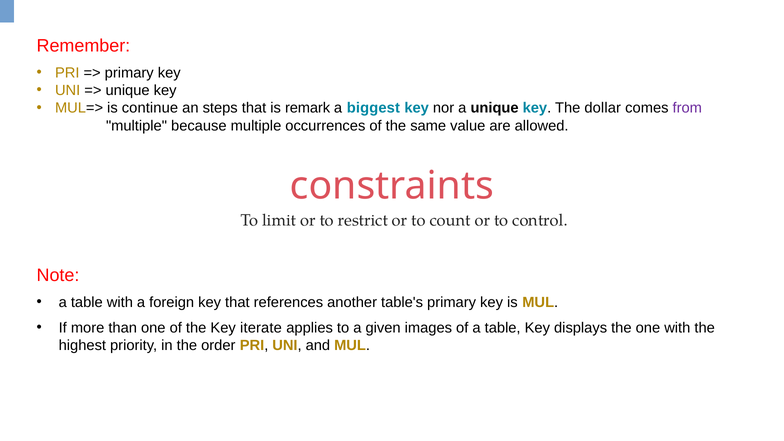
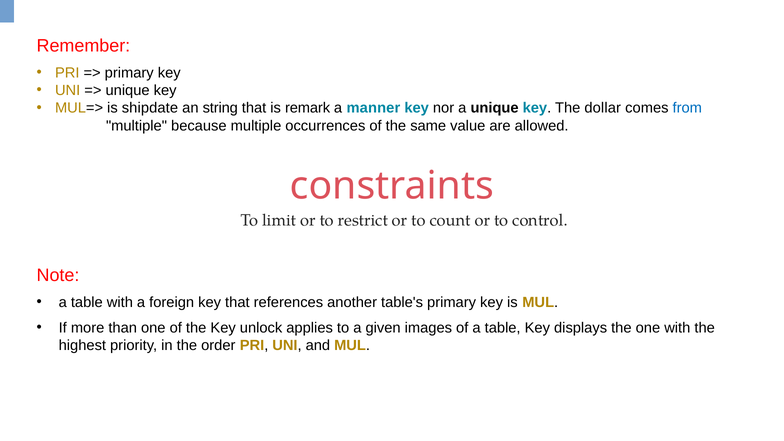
continue: continue -> shipdate (150, 108)
steps: steps -> string (220, 108)
biggest: biggest -> manner (373, 108)
from colour: purple -> blue (687, 108)
iterate: iterate -> unlock (261, 328)
